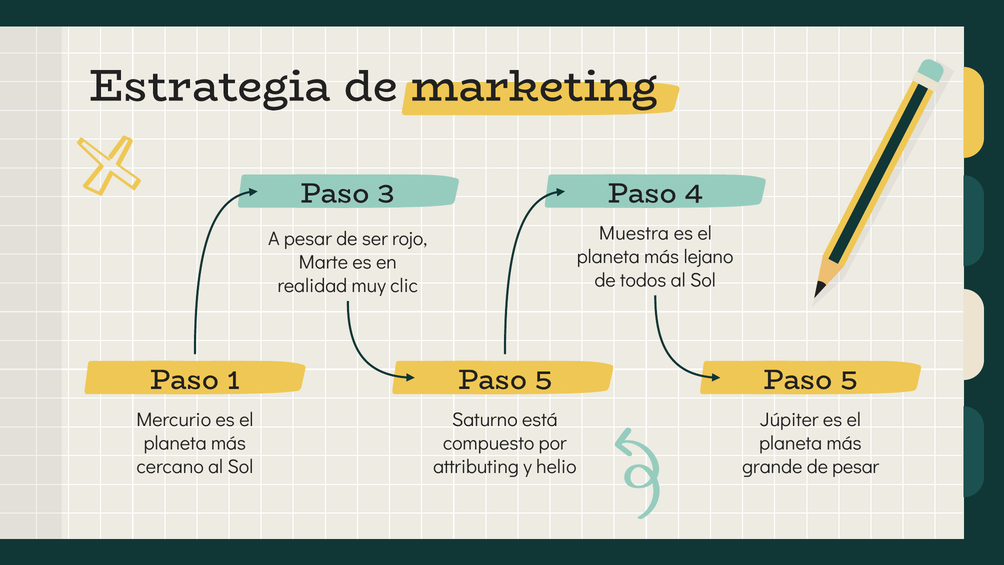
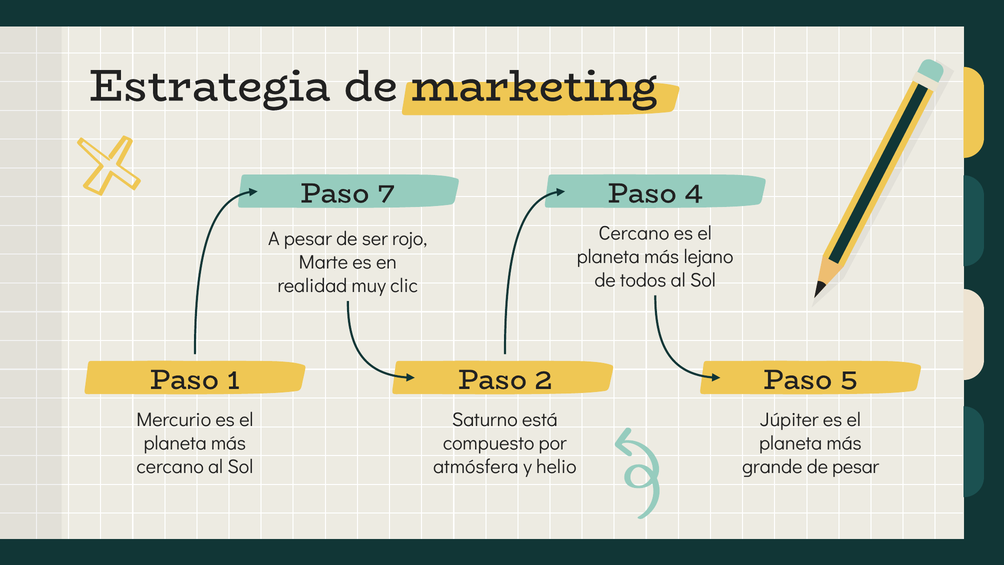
3: 3 -> 7 (386, 193)
Muestra: Muestra -> Cercano (634, 233)
5: 5 -> 2 (544, 380)
attributing: attributing -> atmósfera (476, 466)
